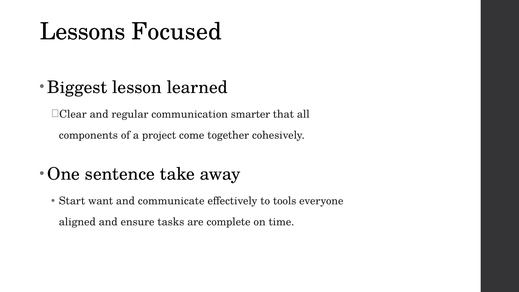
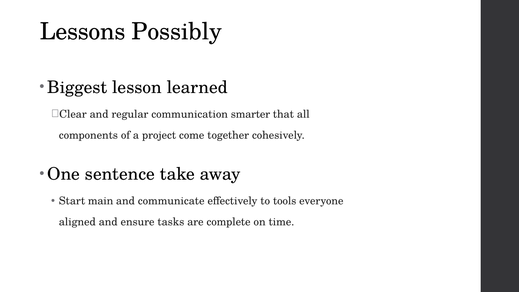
Focused: Focused -> Possibly (177, 32)
want: want -> main (101, 201)
